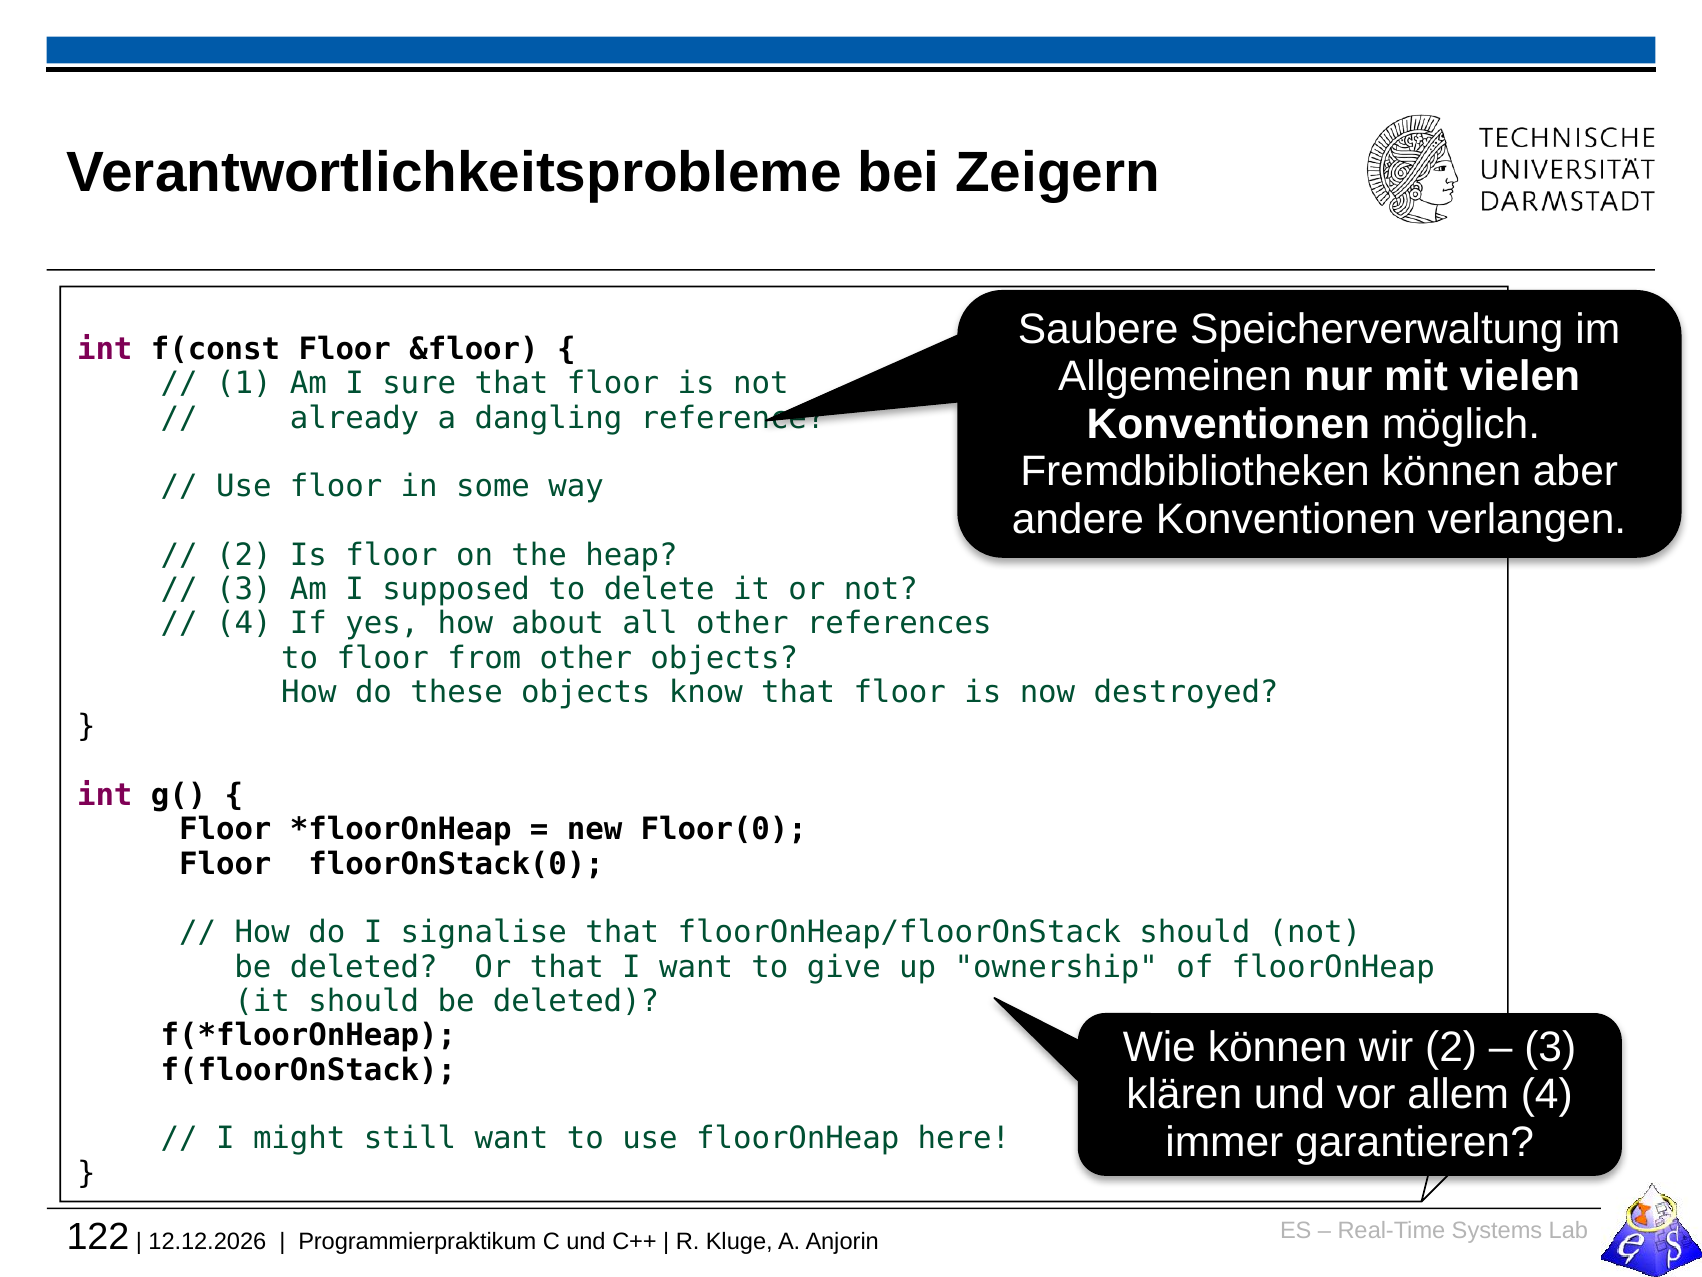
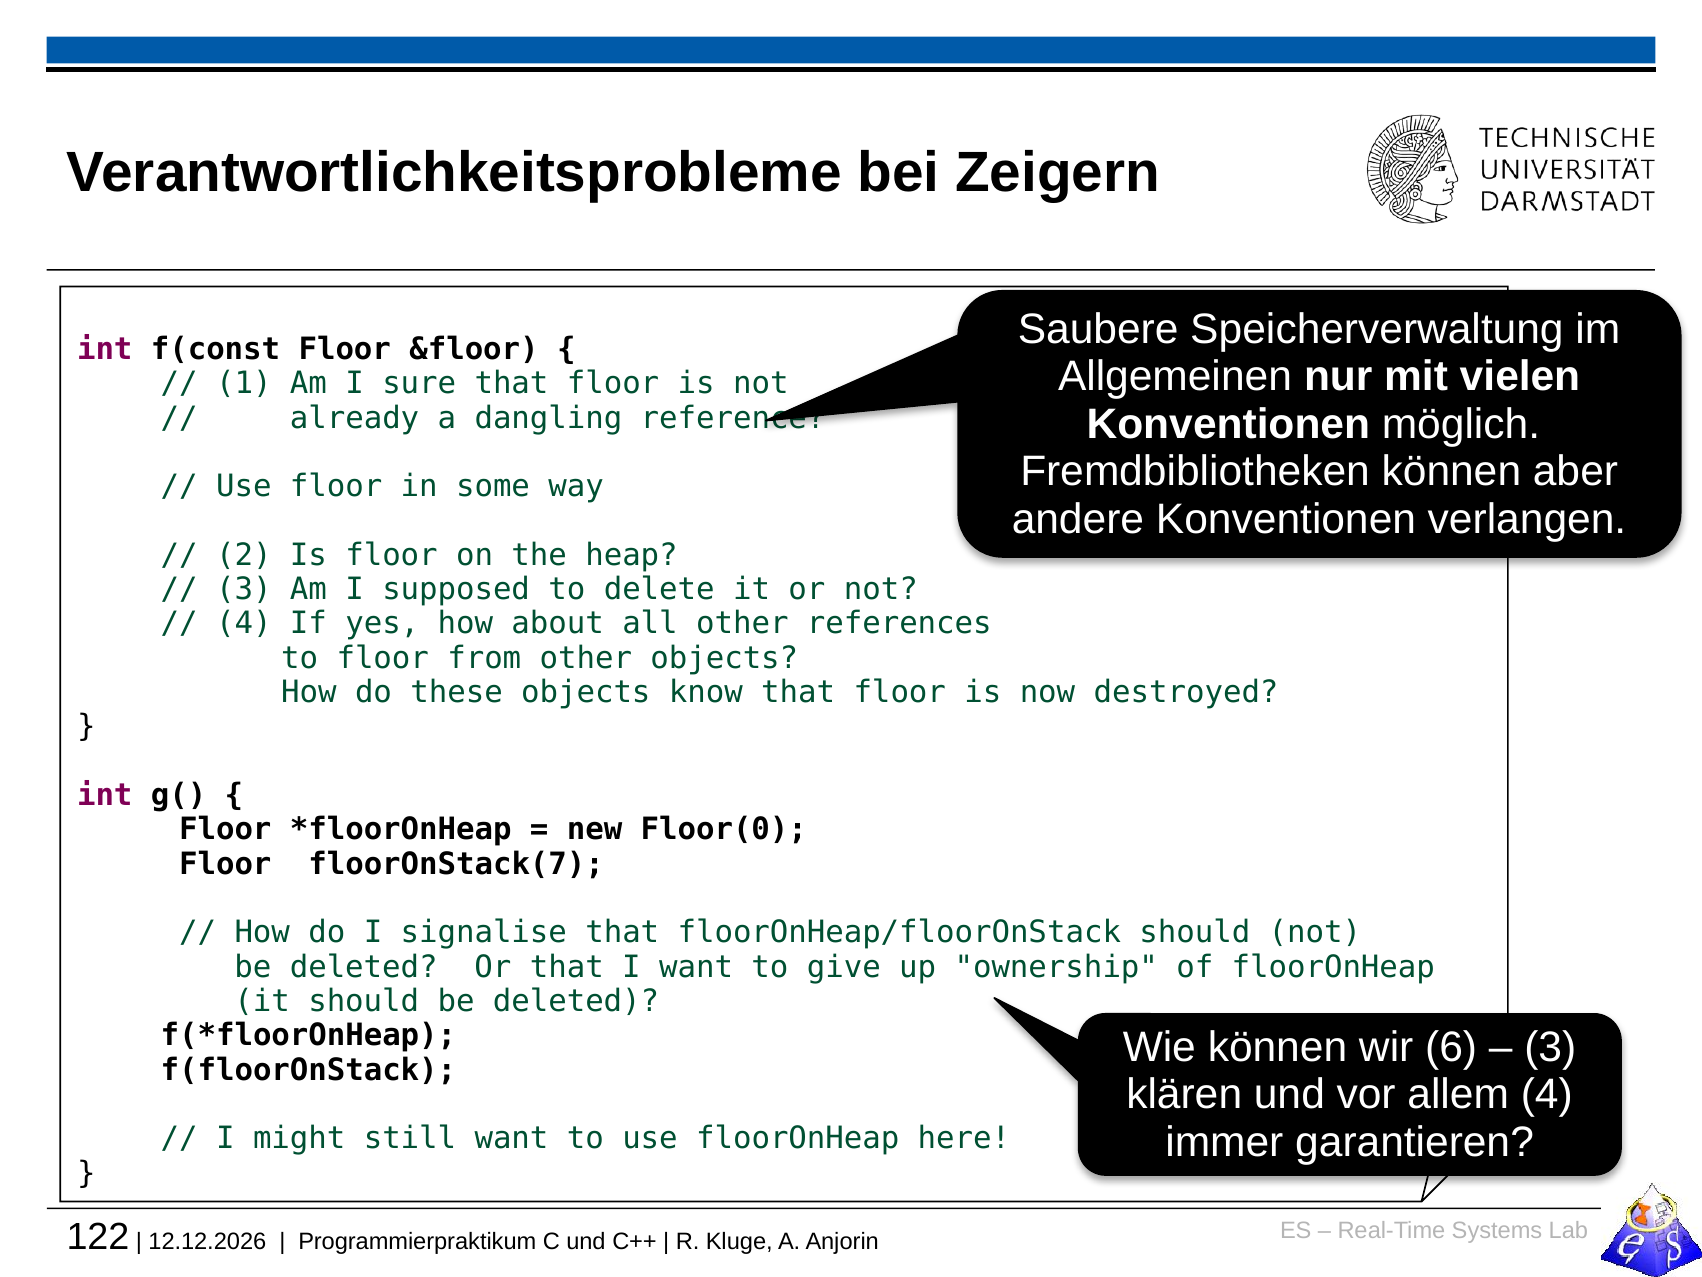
floorOnStack(0: floorOnStack(0 -> floorOnStack(7 (456, 864)
wir 2: 2 -> 6 (1451, 1047)
